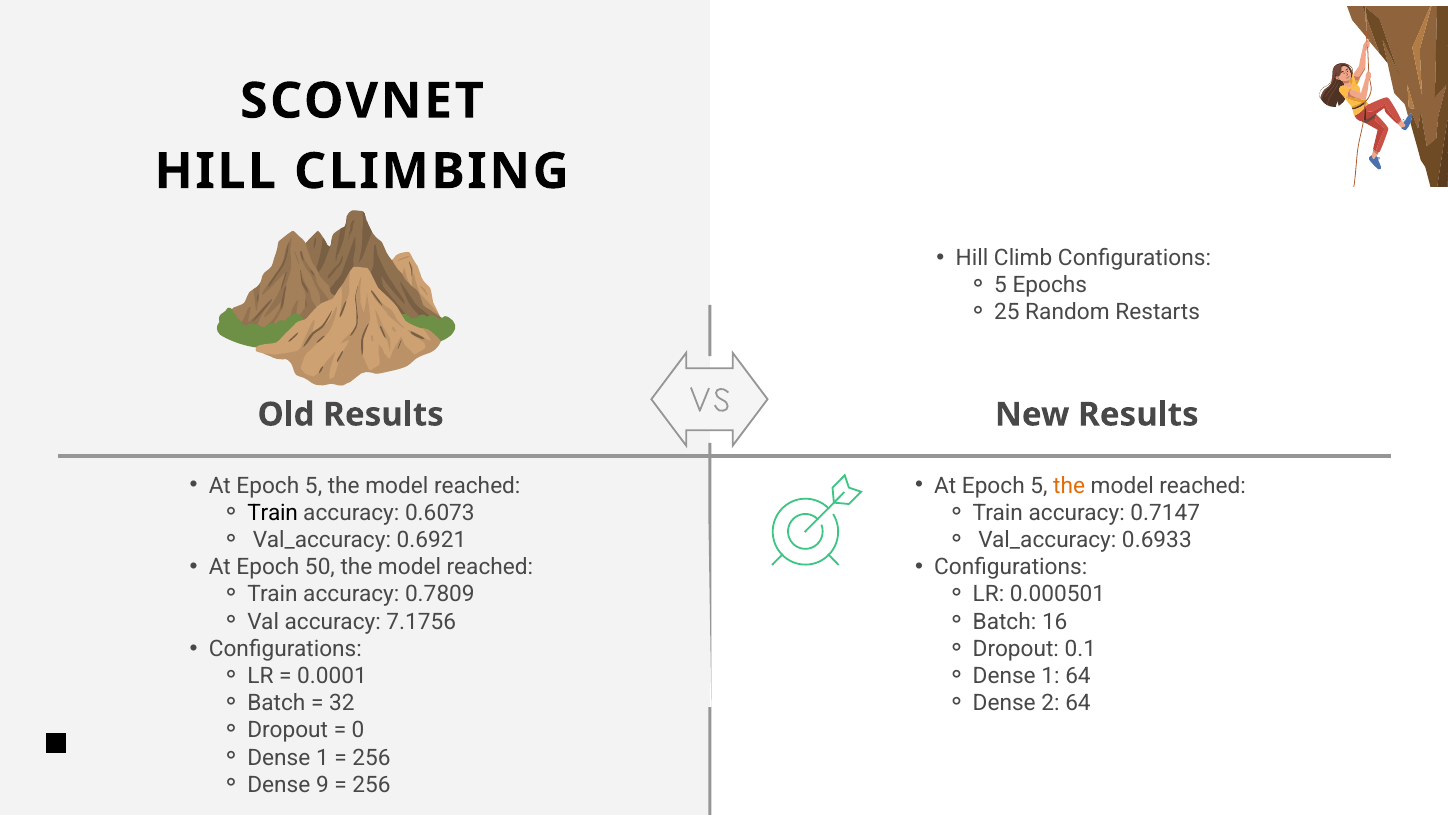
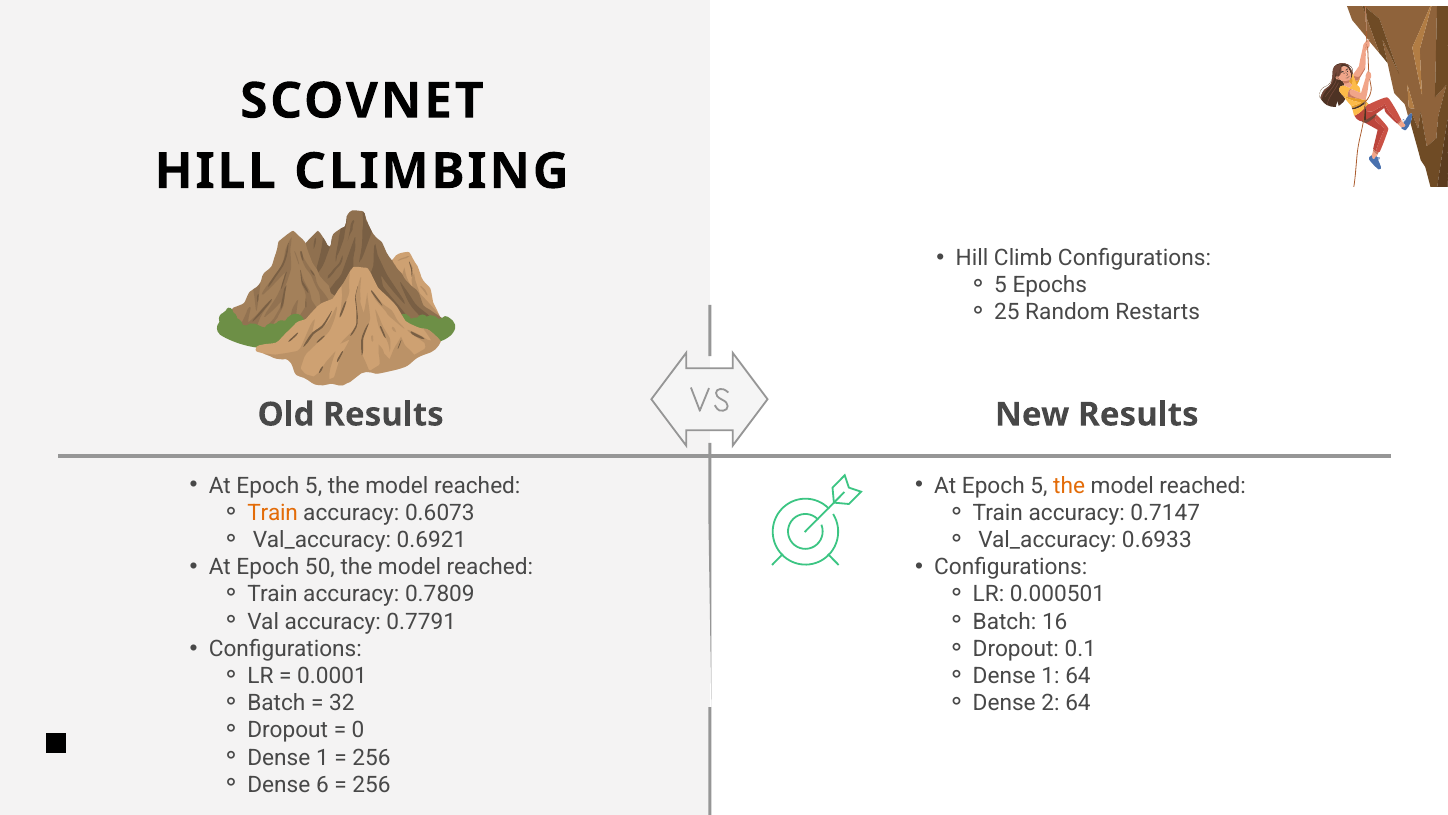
Train colour: black -> orange (273, 513)
7.1756: 7.1756 -> 0.7791 (421, 621)
9: 9 -> 6 (322, 784)
